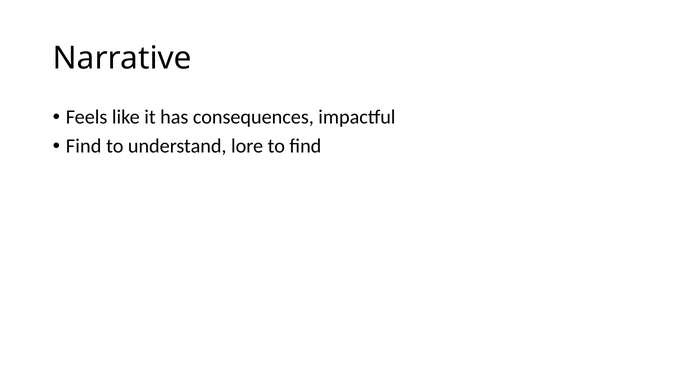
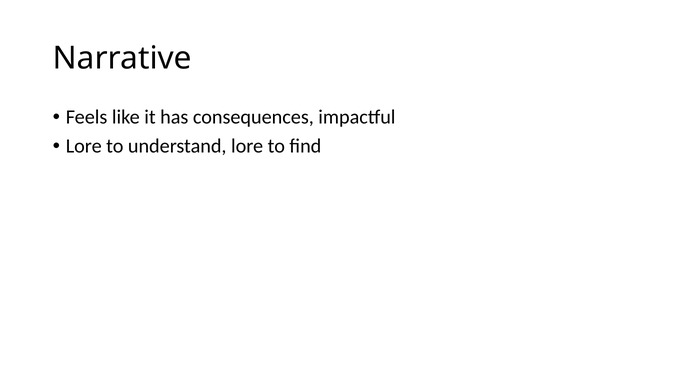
Find: Find -> Lore (84, 146)
